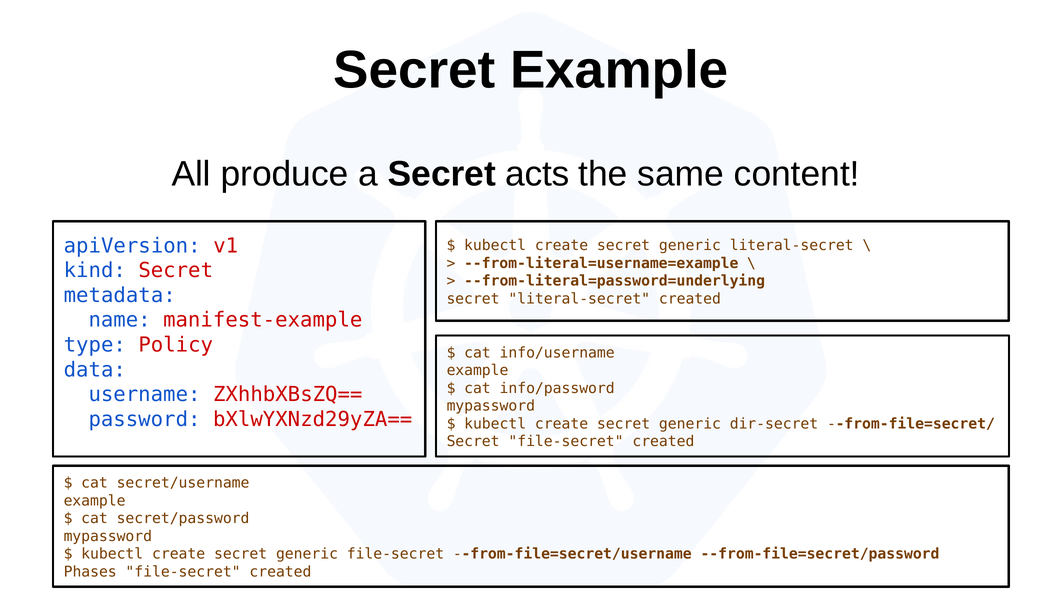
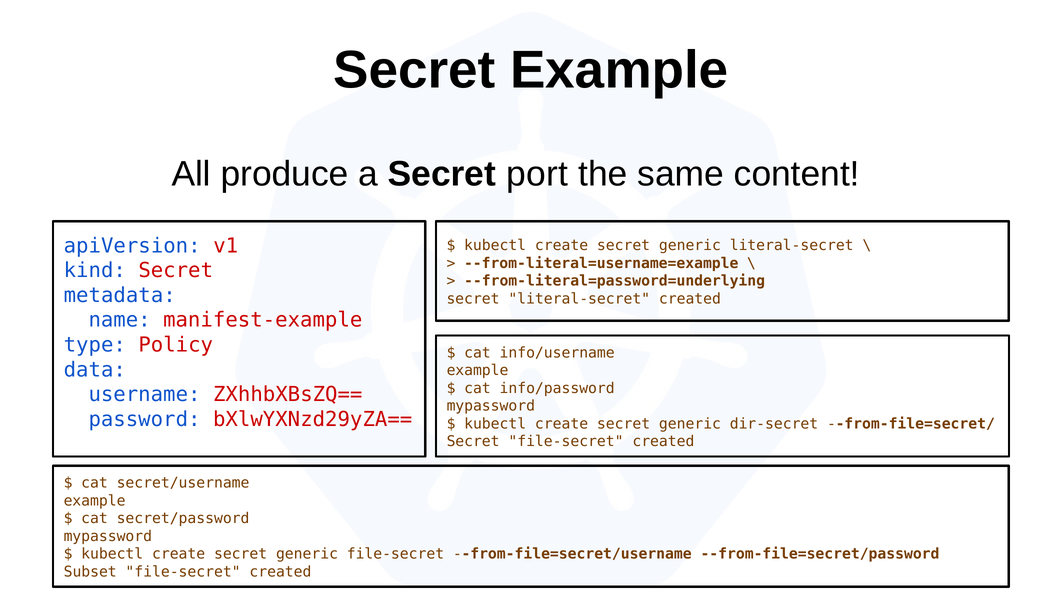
acts: acts -> port (537, 174)
Phases: Phases -> Subset (90, 571)
